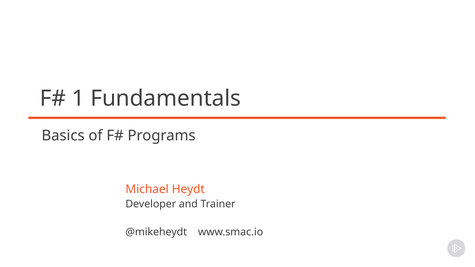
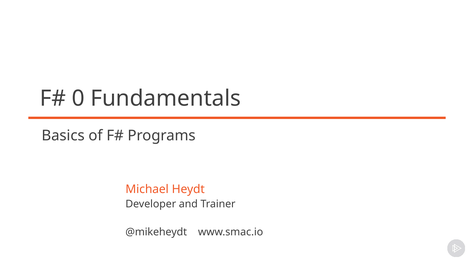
1: 1 -> 0 (78, 98)
